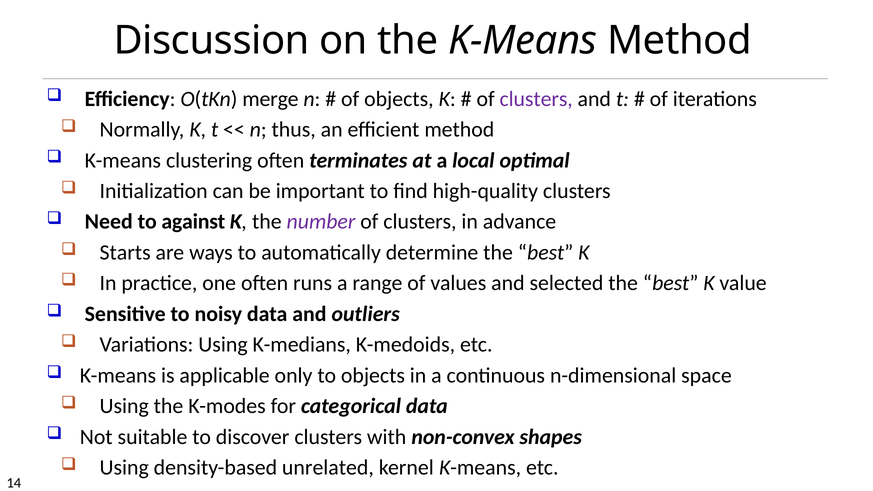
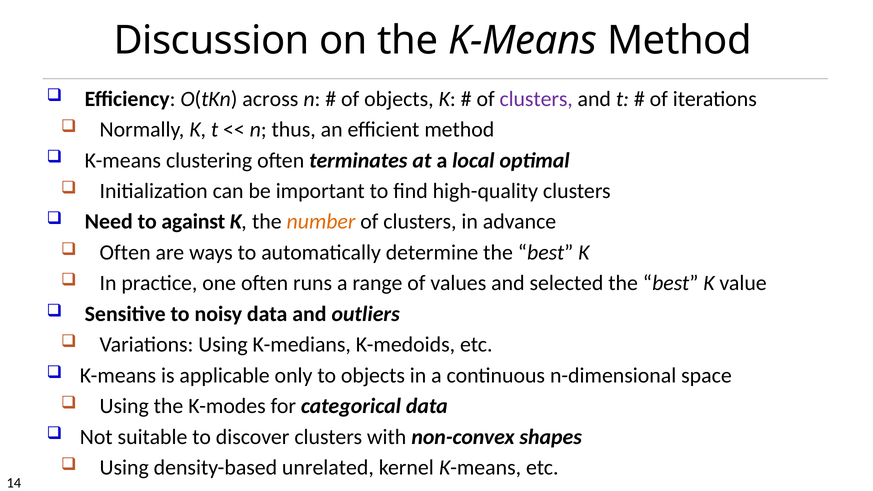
merge: merge -> across (270, 99)
number colour: purple -> orange (321, 222)
Starts: Starts -> Often (125, 253)
